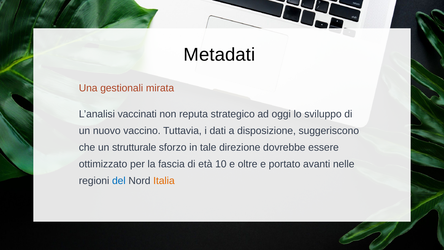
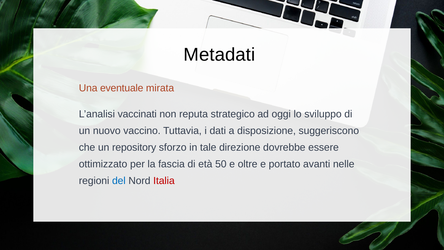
gestionali: gestionali -> eventuale (122, 88)
strutturale: strutturale -> repository (134, 147)
10: 10 -> 50 (221, 164)
Italia colour: orange -> red (164, 181)
